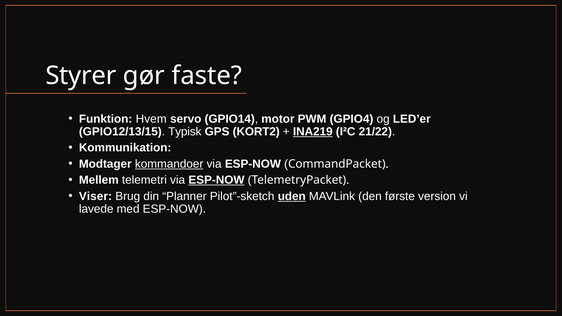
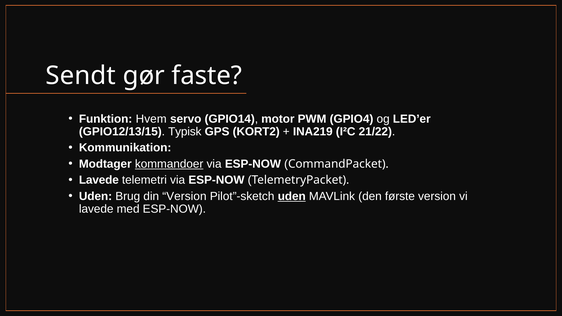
Styrer: Styrer -> Sendt (81, 76)
INA219 underline: present -> none (313, 132)
Mellem: Mellem -> Lavede (99, 180)
ESP-NOW underline: present -> none (216, 180)
Viser: Viser -> Uden (96, 196)
din Planner: Planner -> Version (184, 196)
